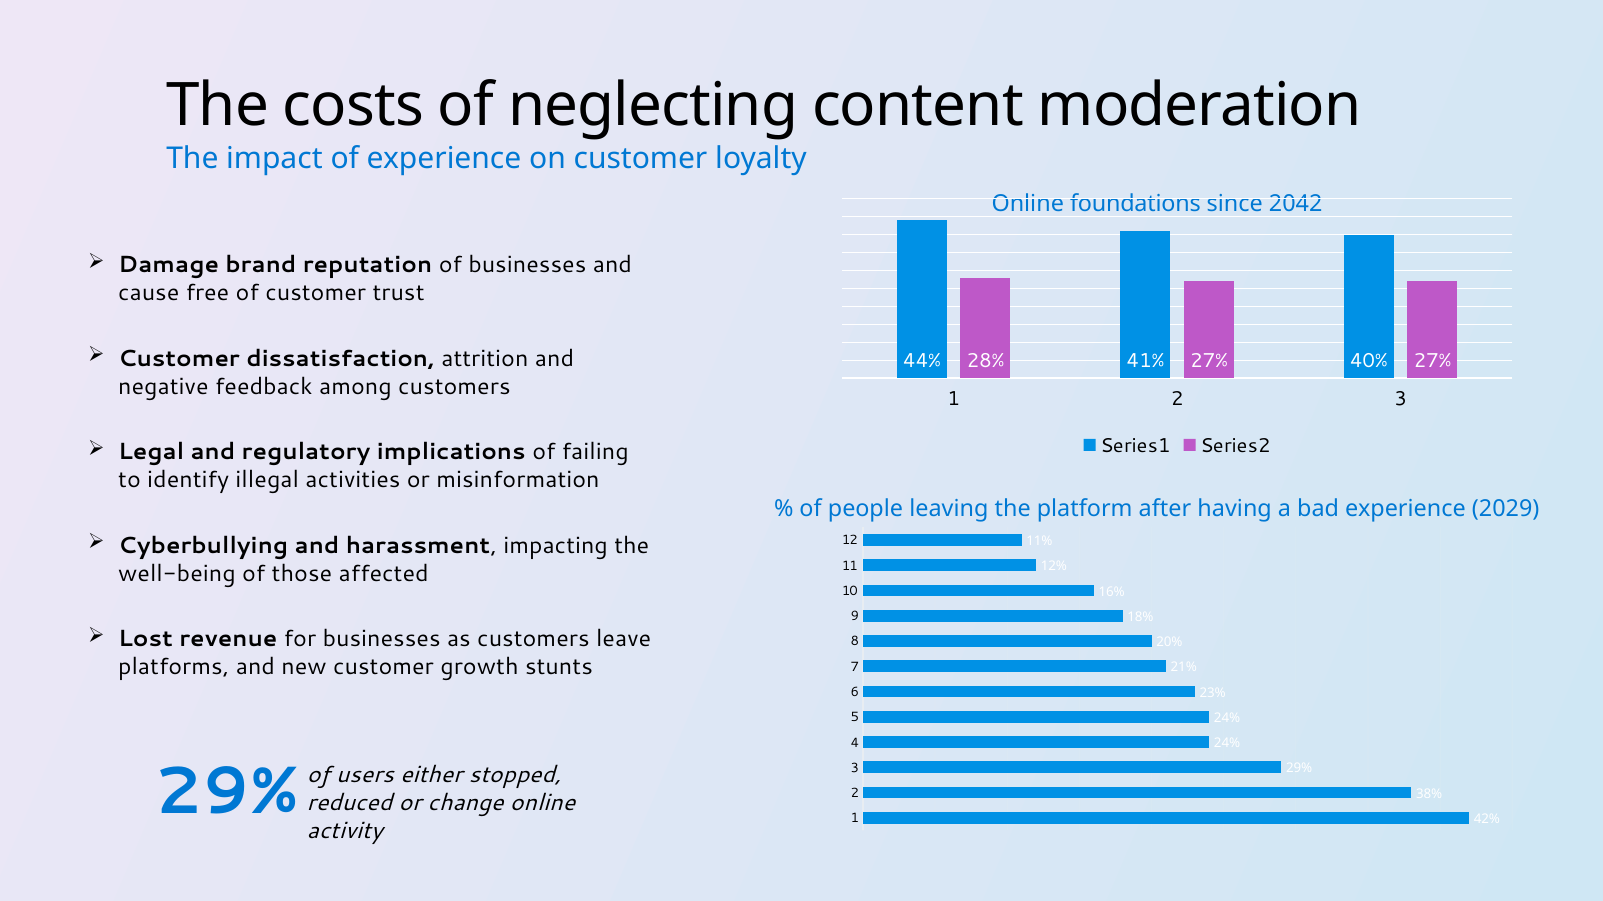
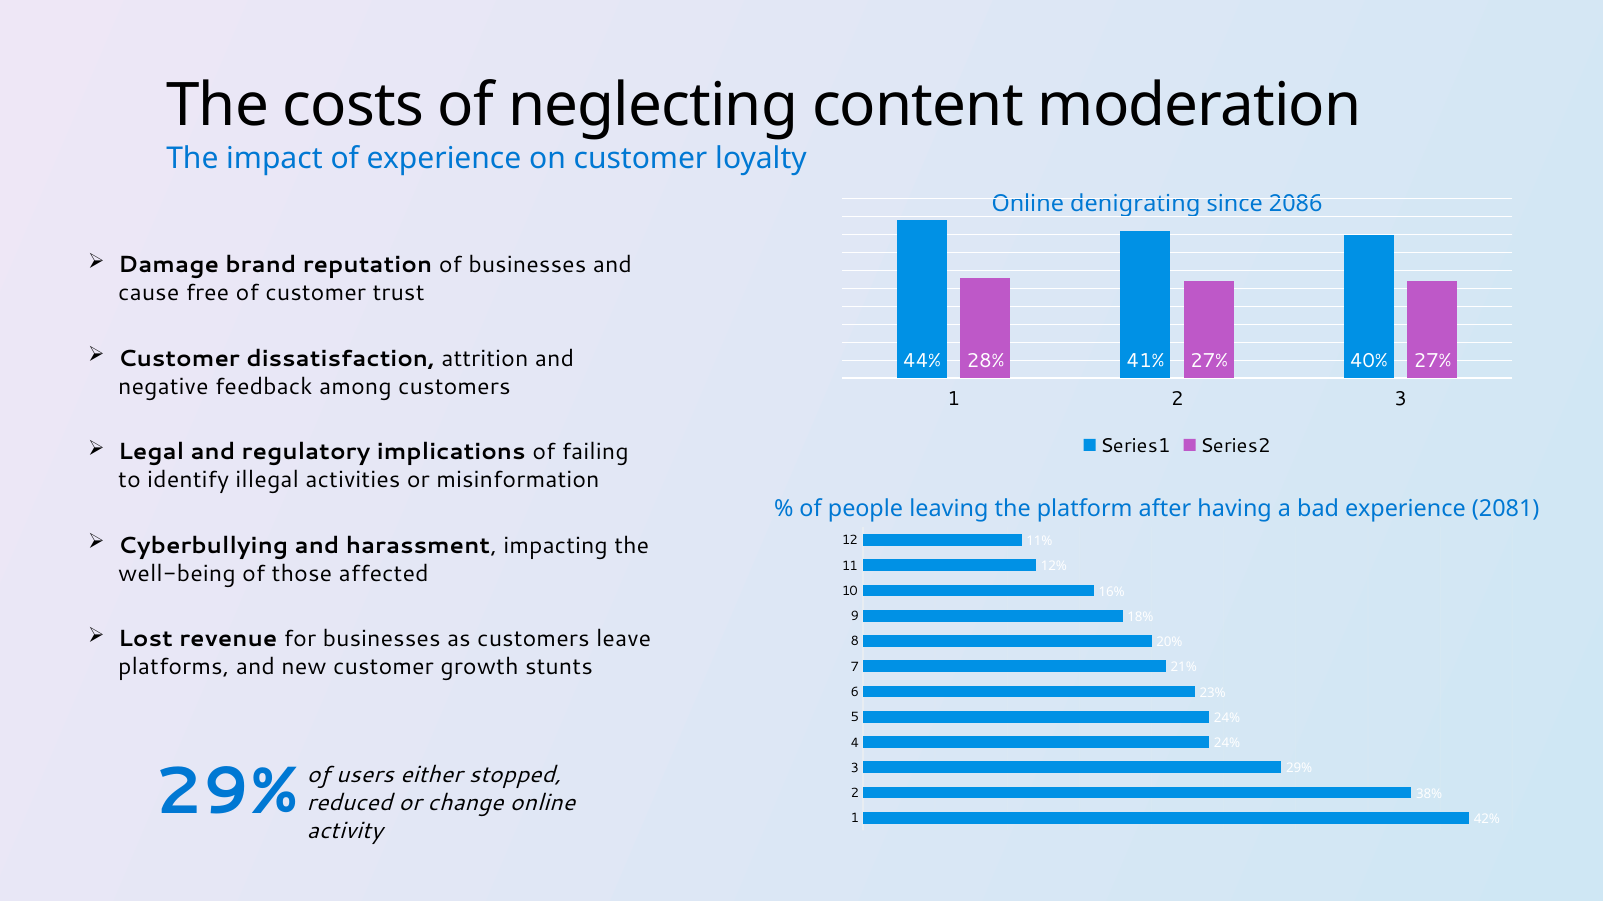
foundations: foundations -> denigrating (1135, 204)
2042: 2042 -> 2086 (1296, 204)
2029: 2029 -> 2081 (1506, 509)
